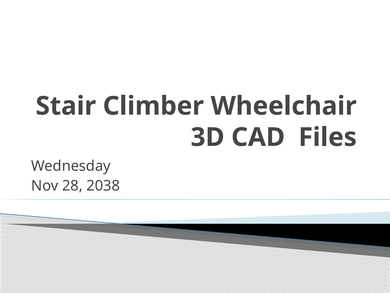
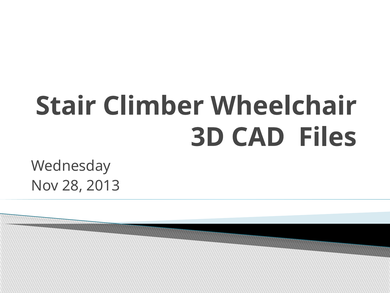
2038: 2038 -> 2013 (103, 185)
